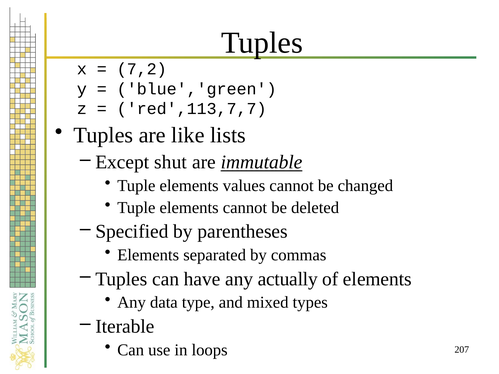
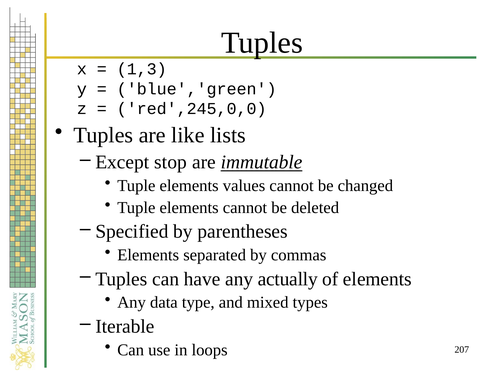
7,2: 7,2 -> 1,3 (142, 69)
red',113,7,7: red',113,7,7 -> red',245,0,0 (192, 109)
shut: shut -> stop (171, 162)
